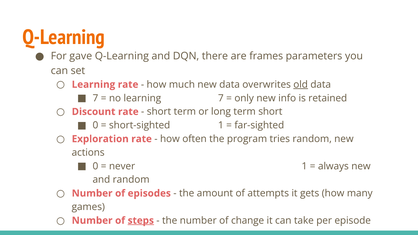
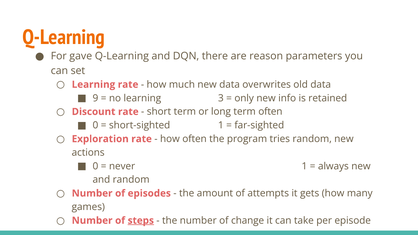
frames: frames -> reason (266, 56)
old underline: present -> none (301, 85)
7: 7 -> 9 (95, 98)
learning 7: 7 -> 3 (221, 98)
term short: short -> often (270, 112)
